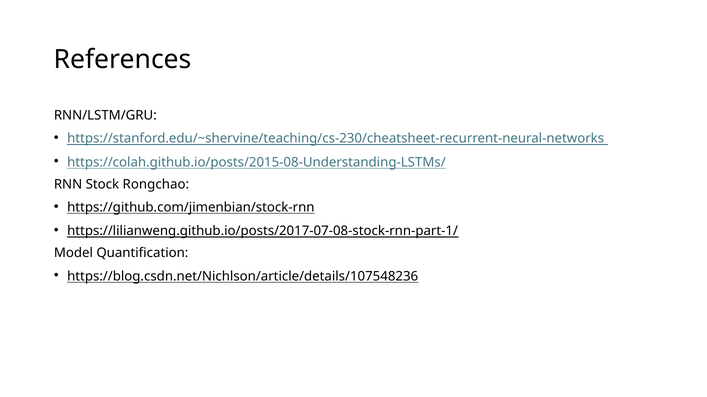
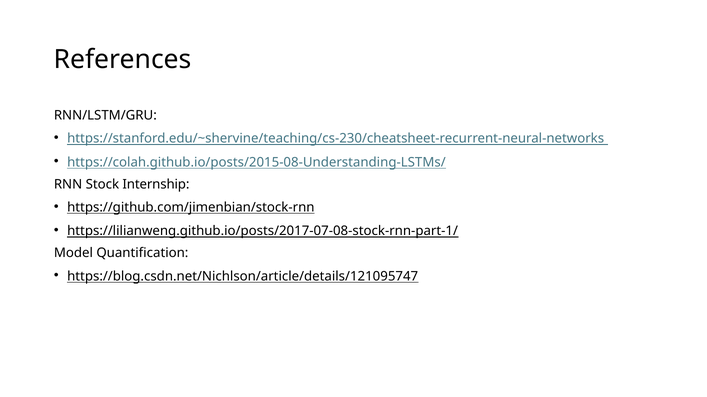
Rongchao: Rongchao -> Internship (156, 185)
https://blog.csdn.net/Nichlson/article/details/107548236: https://blog.csdn.net/Nichlson/article/details/107548236 -> https://blog.csdn.net/Nichlson/article/details/121095747 (243, 277)
